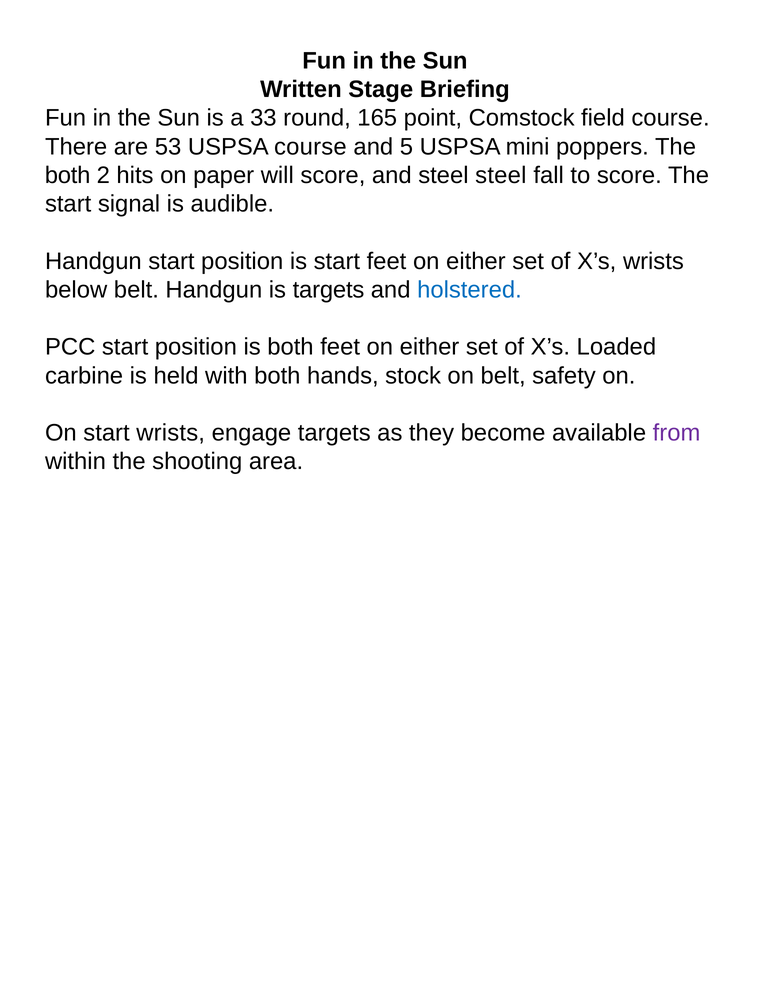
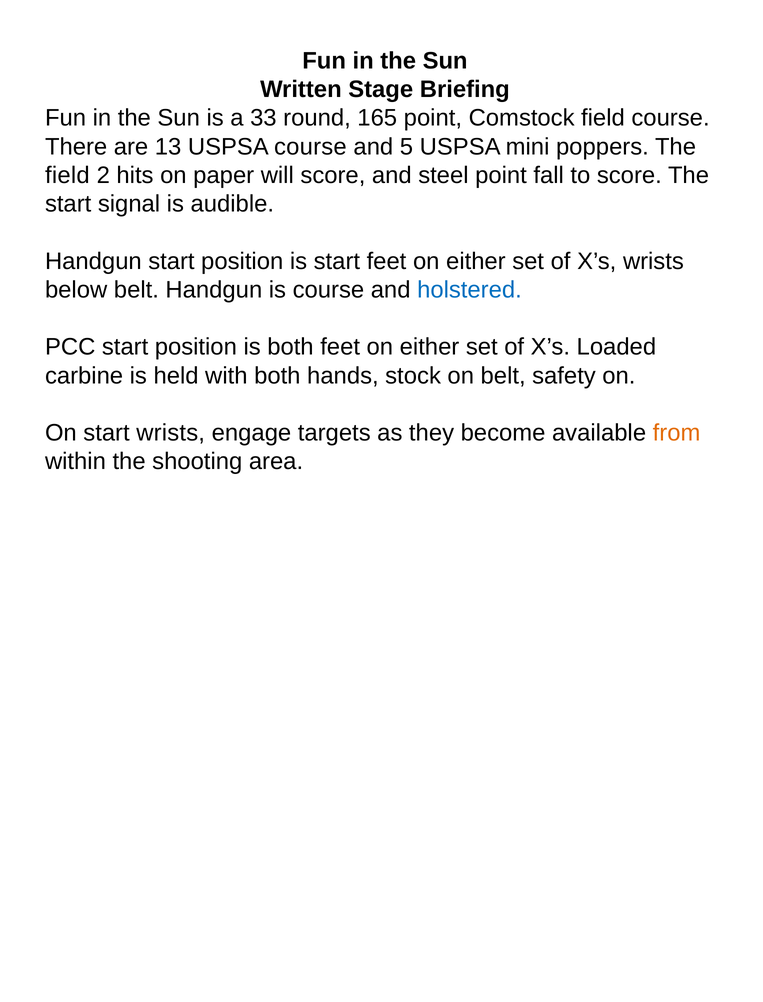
53: 53 -> 13 (168, 147)
both: both -> field (67, 175)
steel steel: steel -> point (501, 175)
is targets: targets -> course (328, 290)
from colour: purple -> orange (677, 433)
